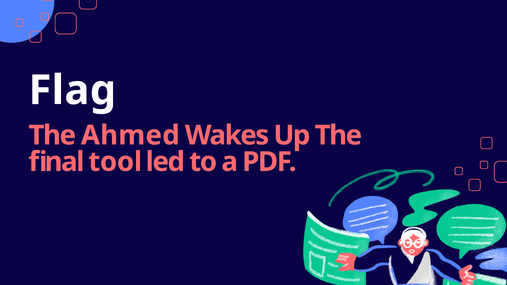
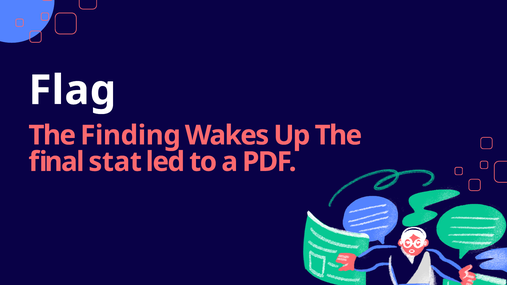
Ahmed: Ahmed -> Finding (131, 135)
tool: tool -> stat (115, 162)
